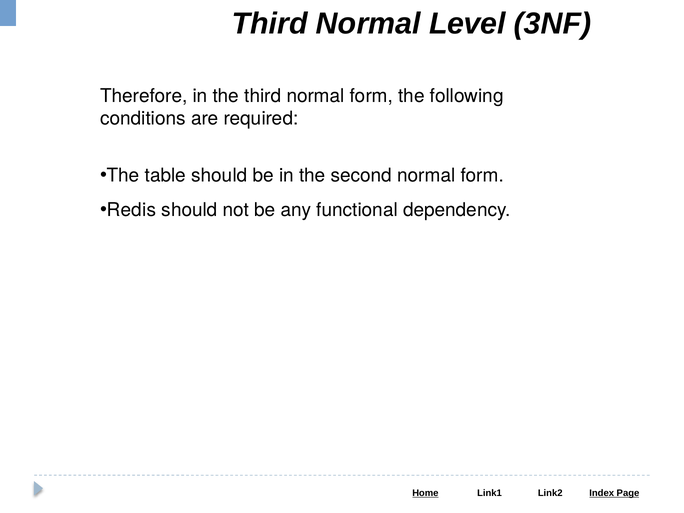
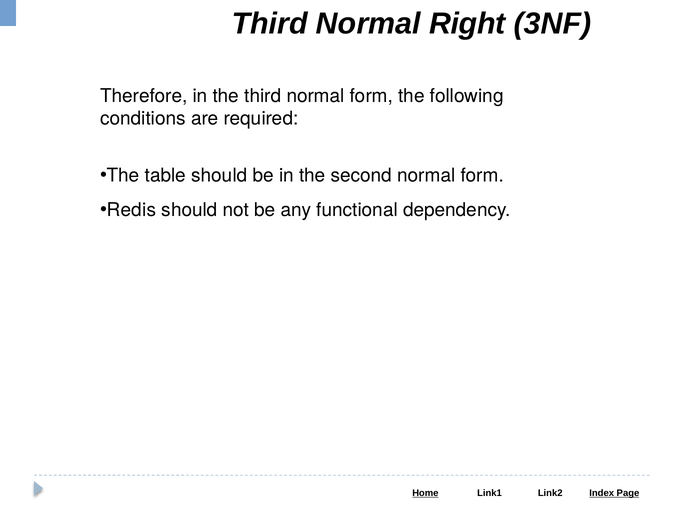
Level: Level -> Right (467, 24)
